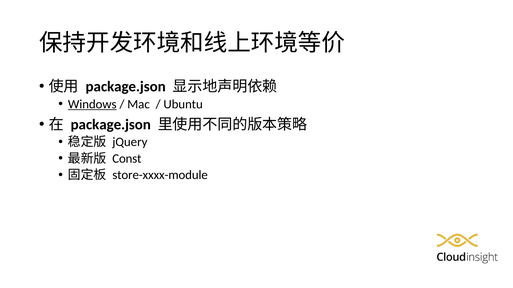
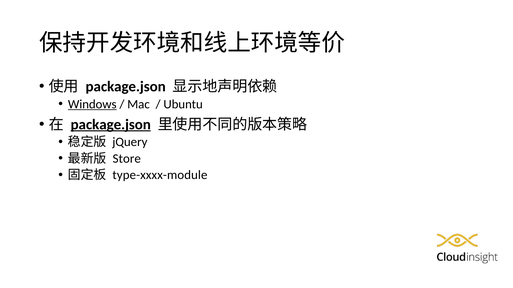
package.json underline: none -> present (111, 125)
Const: Const -> Store (127, 159)
store-xxxx-module: store-xxxx-module -> type-xxxx-module (160, 175)
